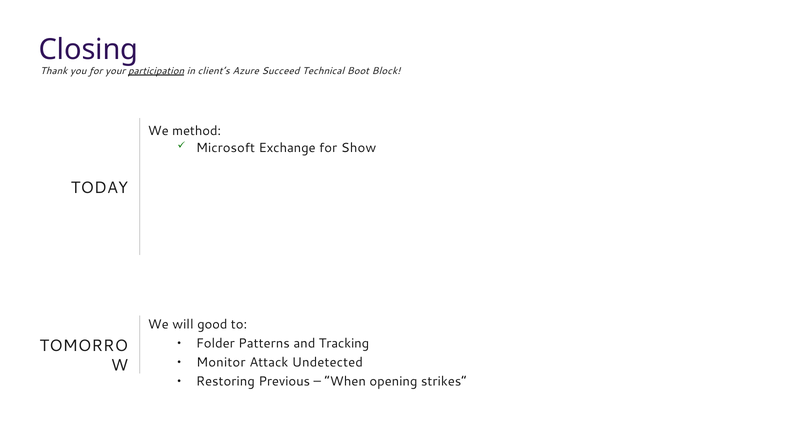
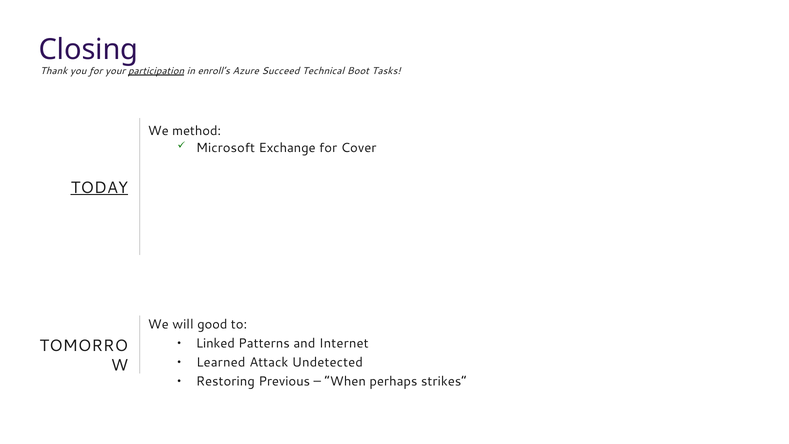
client’s: client’s -> enroll’s (214, 71)
Block: Block -> Tasks (386, 71)
Show: Show -> Cover (359, 148)
TODAY underline: none -> present (99, 188)
Folder: Folder -> Linked (215, 343)
Tracking: Tracking -> Internet (344, 343)
Monitor: Monitor -> Learned (221, 362)
opening: opening -> perhaps (393, 381)
